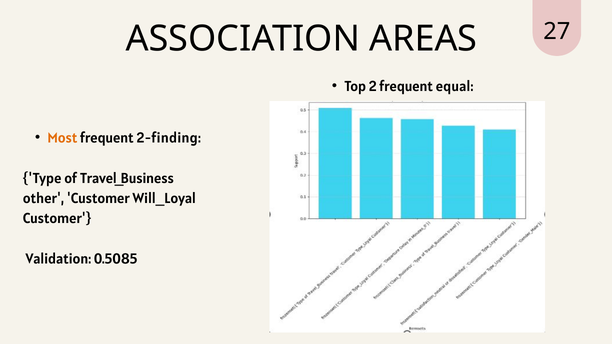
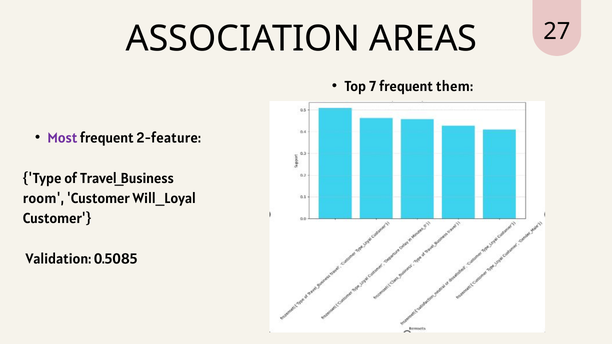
2: 2 -> 7 (373, 86)
equal: equal -> them (455, 86)
Most colour: orange -> purple (62, 138)
2-finding: 2-finding -> 2-feature (169, 138)
other: other -> room (43, 199)
